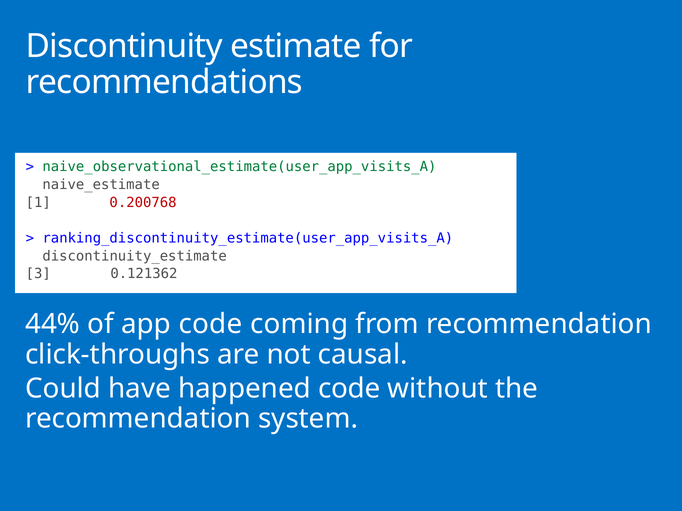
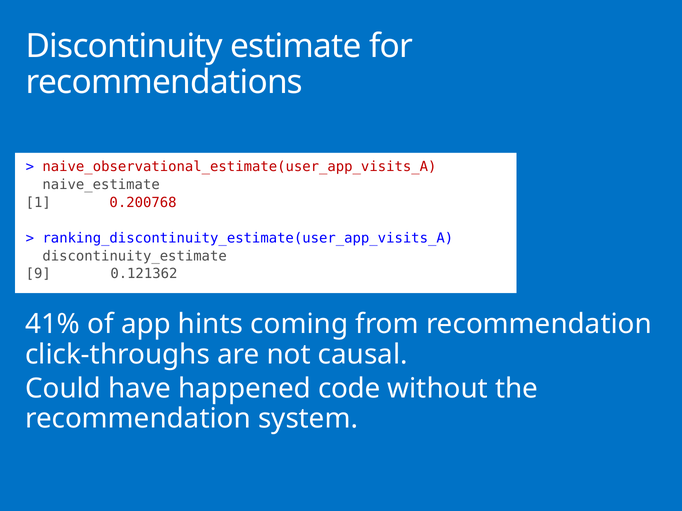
naive_observational_estimate(user_app_visits_A colour: green -> red (239, 167)
3: 3 -> 9 (38, 274)
44%: 44% -> 41% (53, 325)
app code: code -> hints (211, 325)
